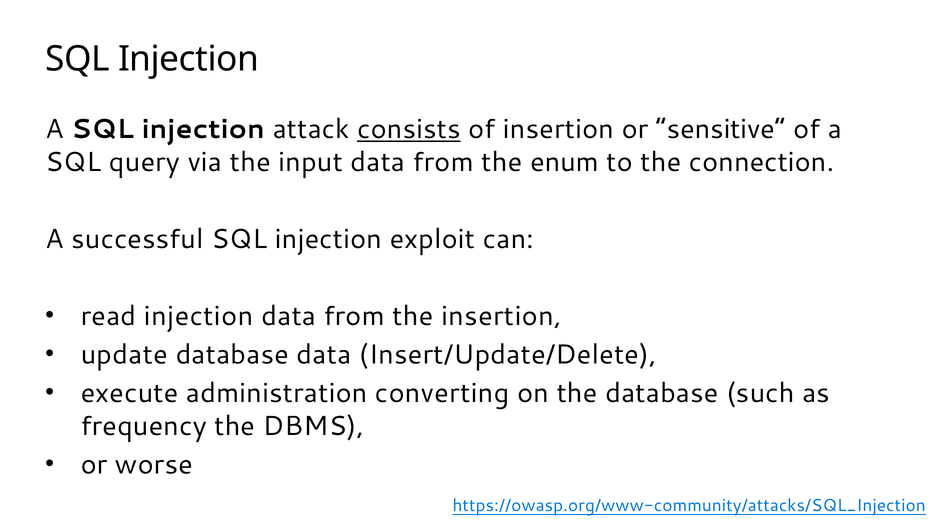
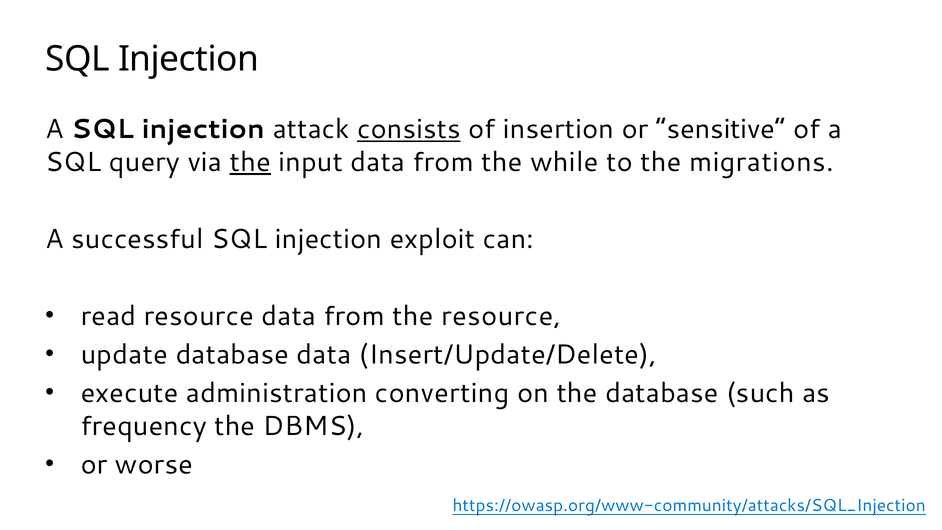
the underline: none -> present (250, 162)
enum: enum -> while (564, 162)
connection: connection -> migrations (761, 162)
read injection: injection -> resource (199, 316)
the insertion: insertion -> resource (501, 316)
